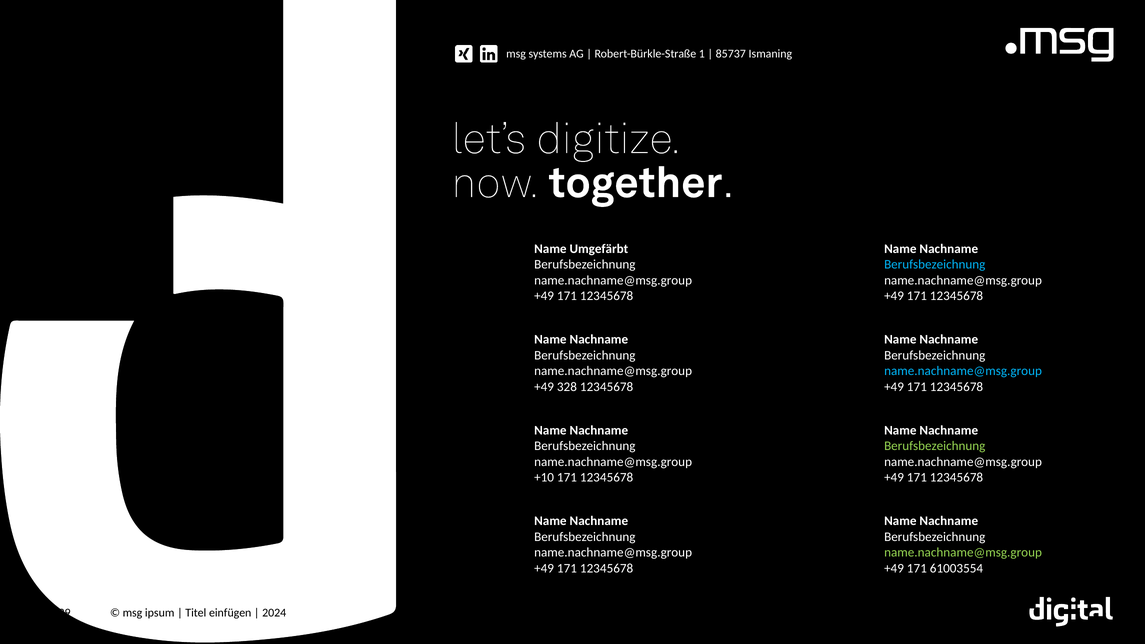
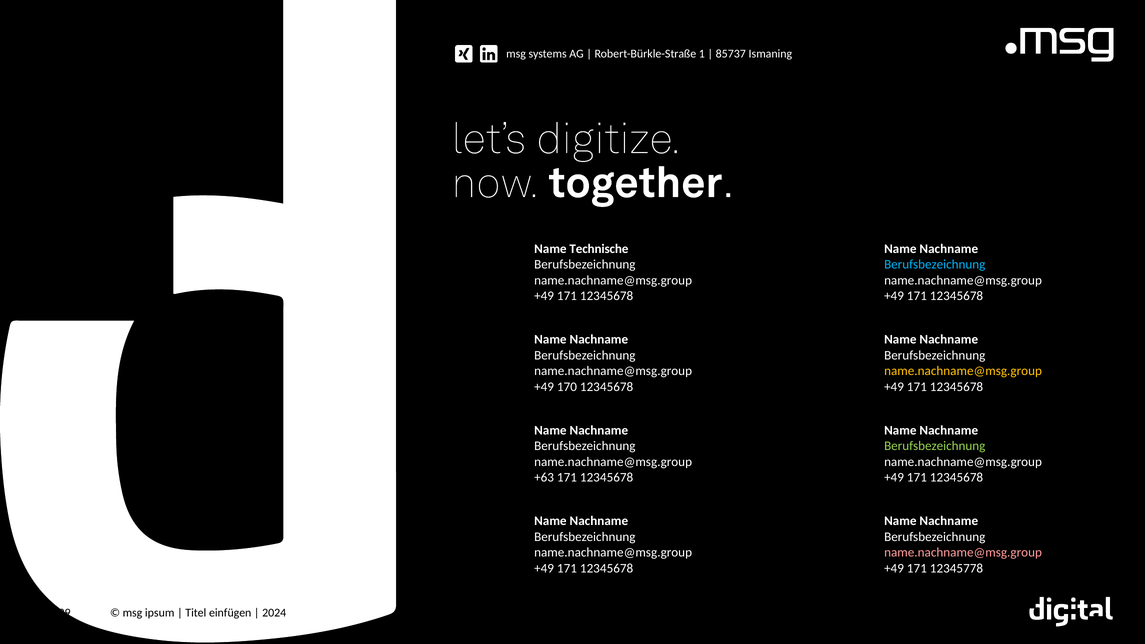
Umgefärbt: Umgefärbt -> Technische (599, 249)
name.nachname@msg.group colour: light blue -> yellow (963, 371)
328: 328 -> 170 (567, 387)
+10: +10 -> +63 (544, 478)
name.nachname@msg.group colour: light green -> pink (963, 553)
61003554: 61003554 -> 12345778 (956, 568)
